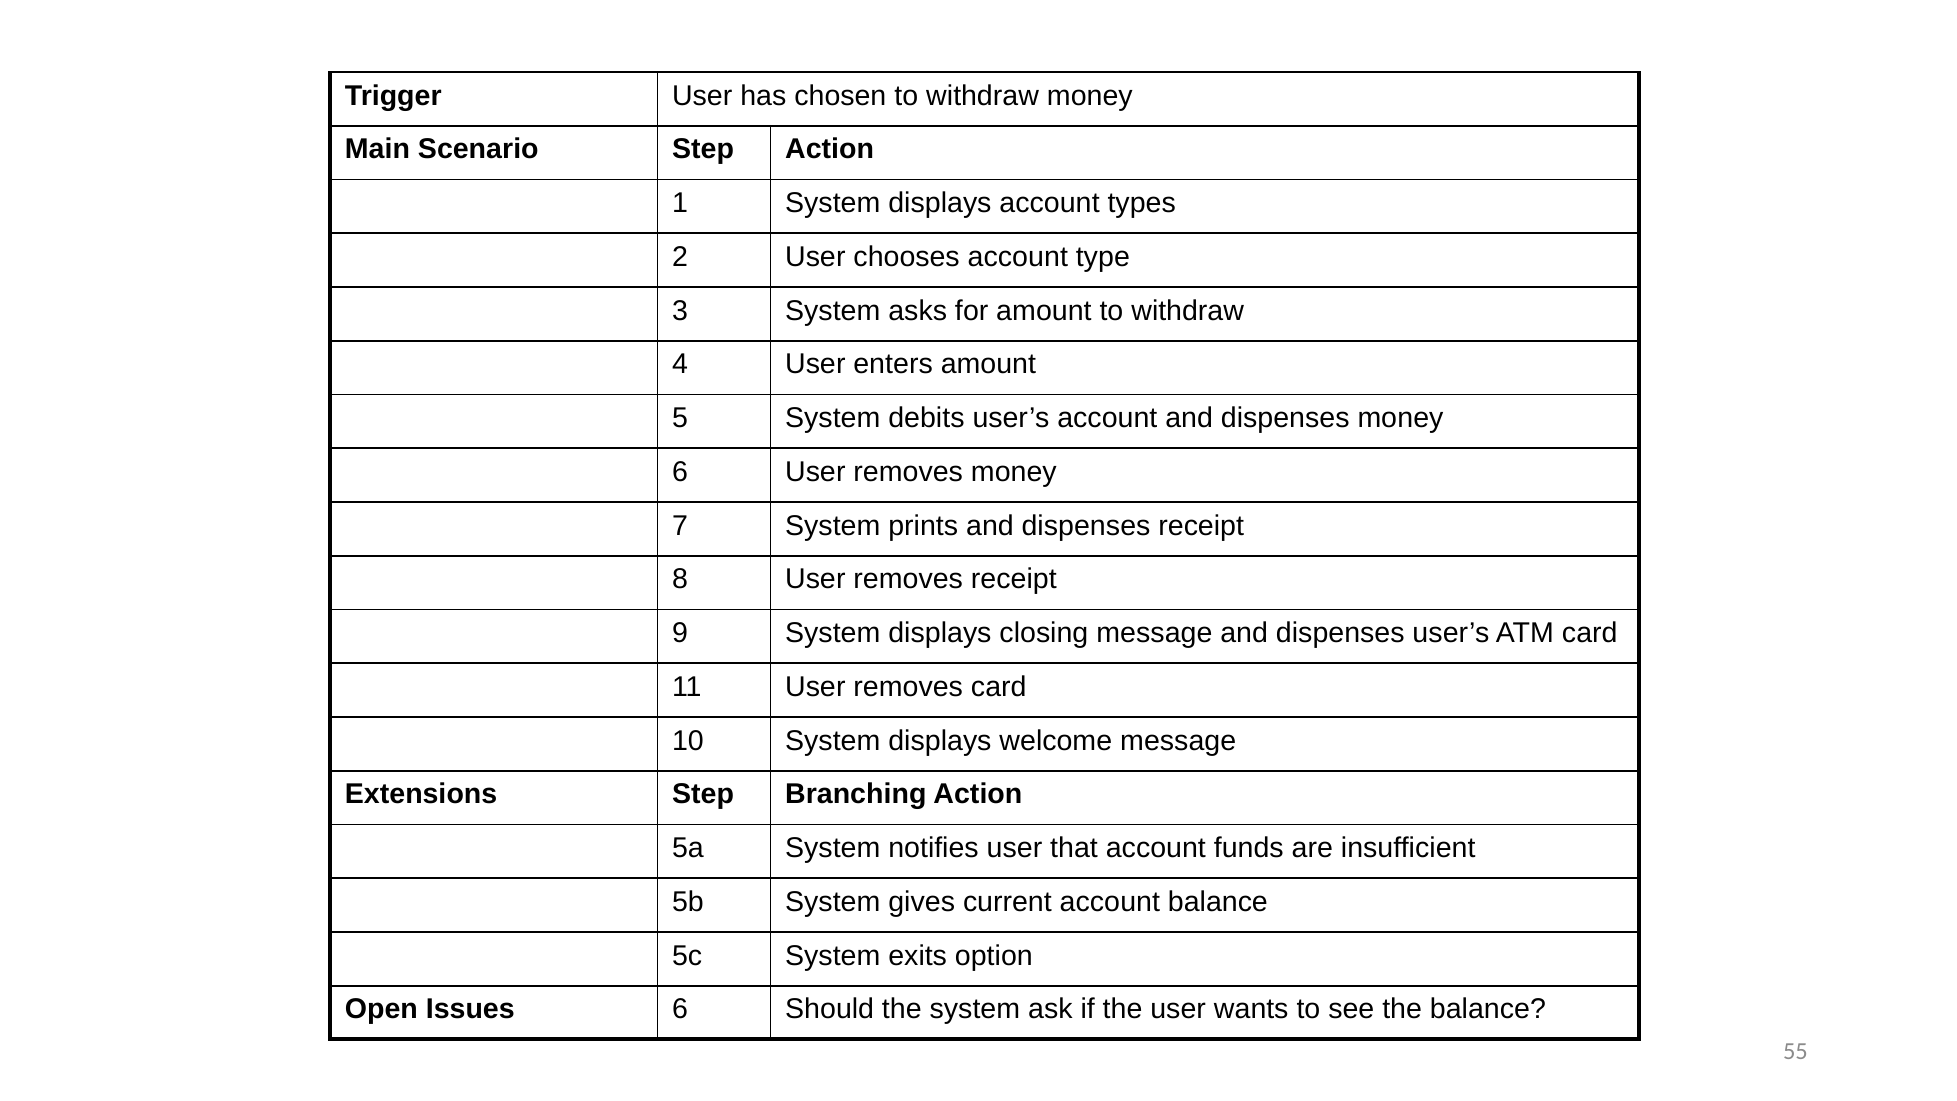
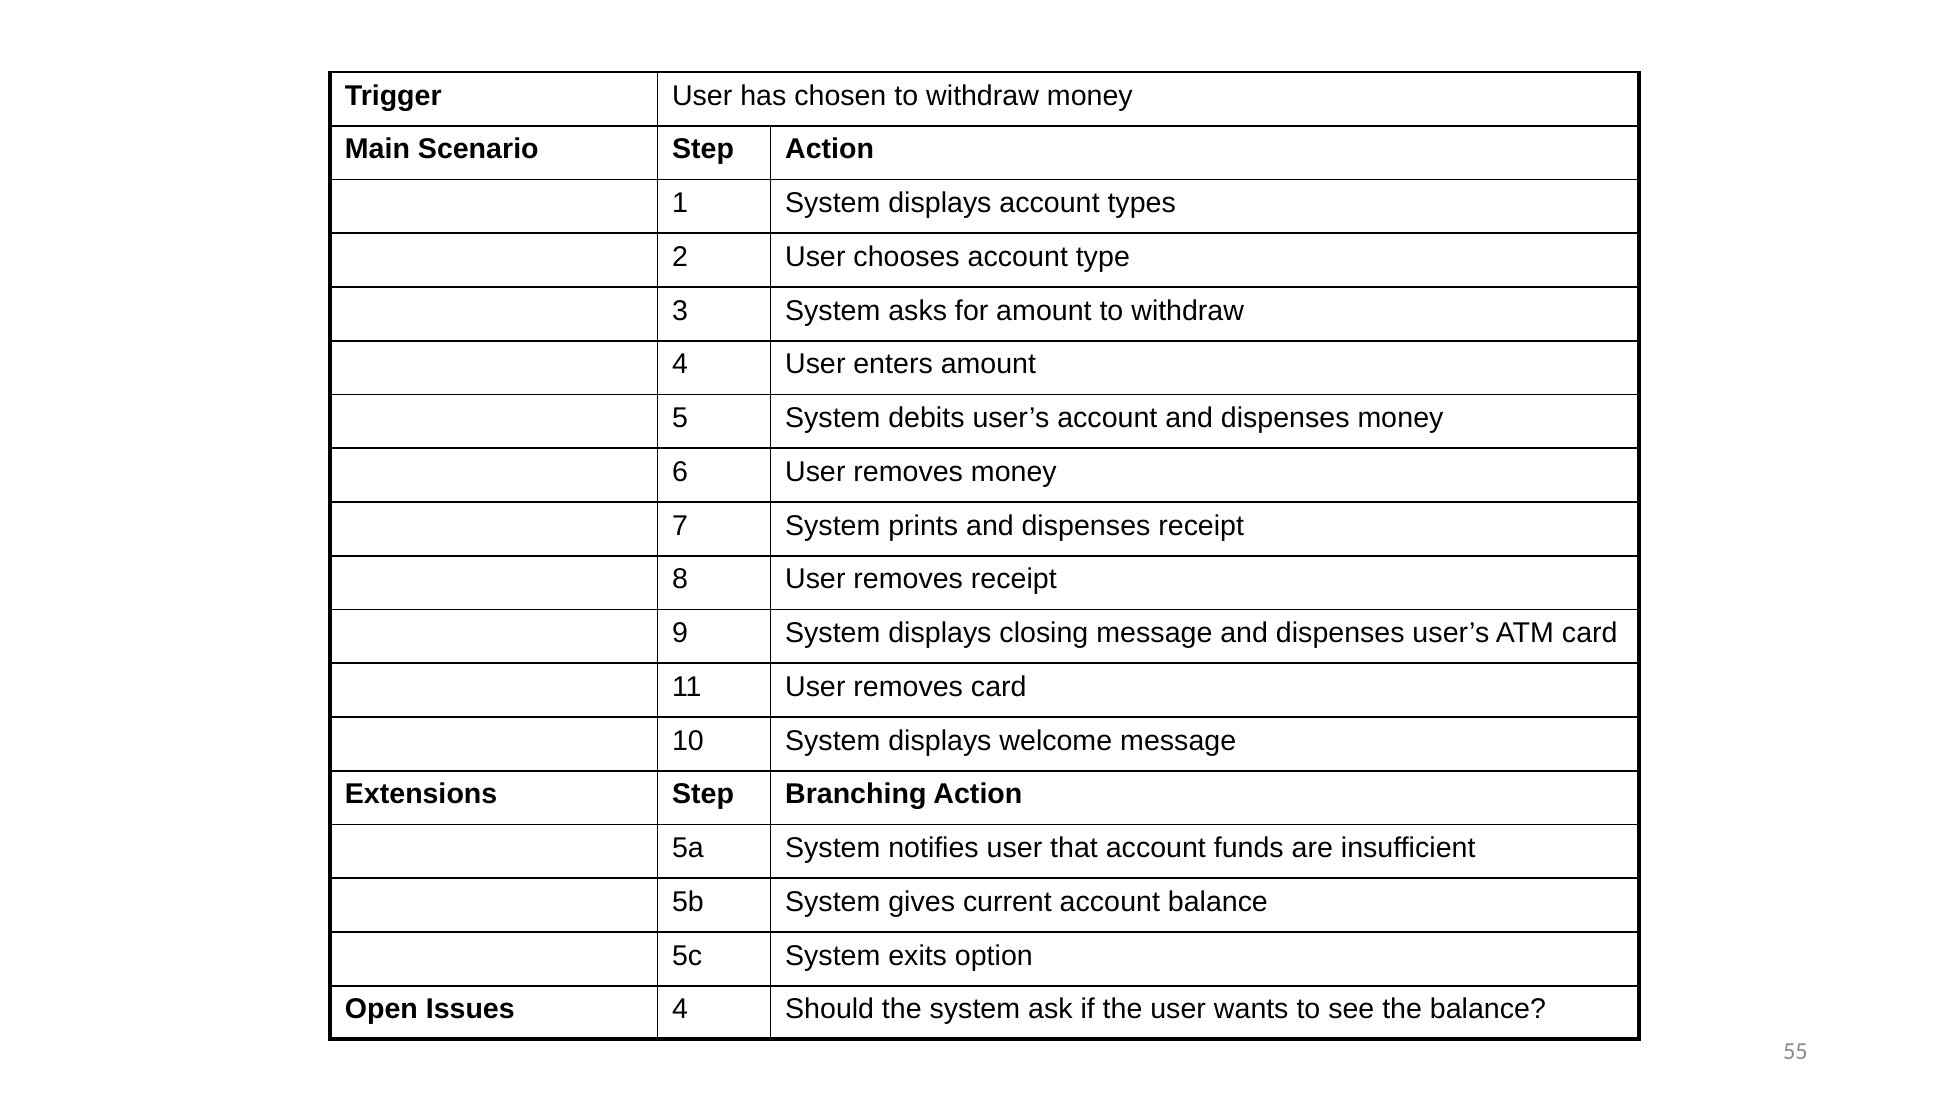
Issues 6: 6 -> 4 (680, 1009)
